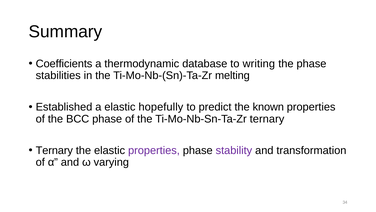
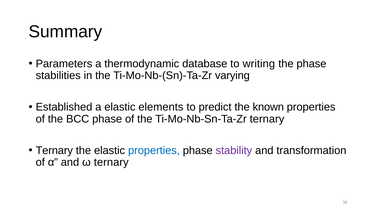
Coefficients: Coefficients -> Parameters (64, 64)
melting: melting -> varying (232, 75)
hopefully: hopefully -> elements (161, 107)
properties colour: purple -> blue (154, 150)
ω varying: varying -> ternary (111, 162)
